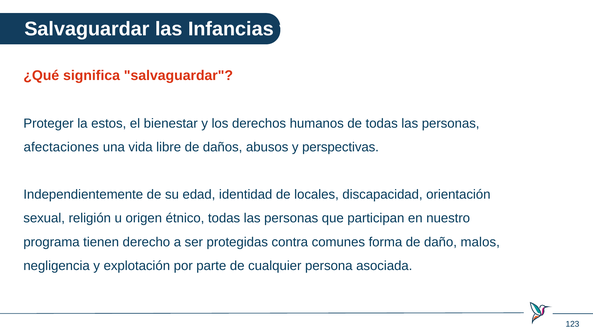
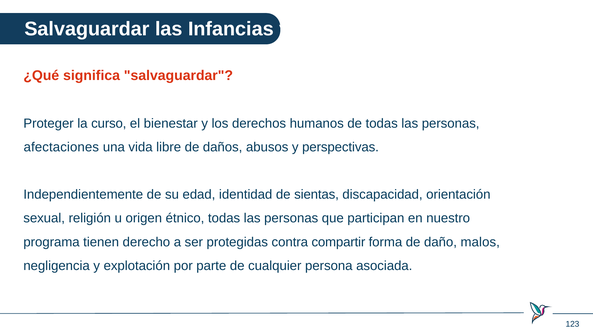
estos: estos -> curso (109, 123)
locales: locales -> sientas (317, 194)
comunes: comunes -> compartir (338, 242)
